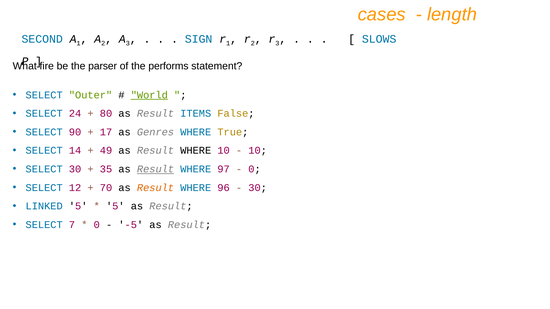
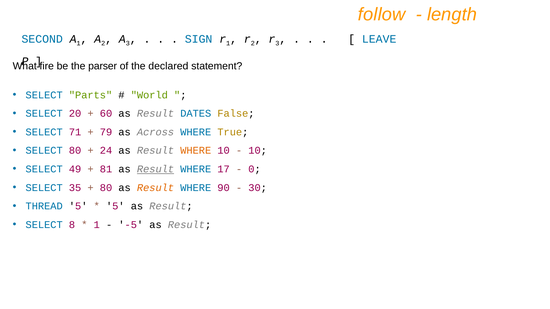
cases: cases -> follow (382, 14)
SLOWS: SLOWS -> LEAVE (379, 39)
performs: performs -> declared (168, 66)
Outer: Outer -> Parts (91, 95)
World underline: present -> none (149, 95)
24: 24 -> 20 (75, 114)
80: 80 -> 60 (106, 114)
ITEMS: ITEMS -> DATES (196, 114)
90: 90 -> 71 (75, 132)
17: 17 -> 79 (106, 132)
Genres: Genres -> Across (156, 132)
SELECT 14: 14 -> 80 (75, 151)
49: 49 -> 24 (106, 151)
WHERE colour: black -> orange (196, 151)
SELECT 30: 30 -> 49 (75, 169)
35: 35 -> 81 (106, 169)
97: 97 -> 17 (224, 169)
12: 12 -> 35 (75, 188)
70: 70 -> 80 (106, 188)
96: 96 -> 90 (224, 188)
LINKED: LINKED -> THREAD (44, 206)
7: 7 -> 8 (72, 225)
0: 0 -> 1 (97, 225)
